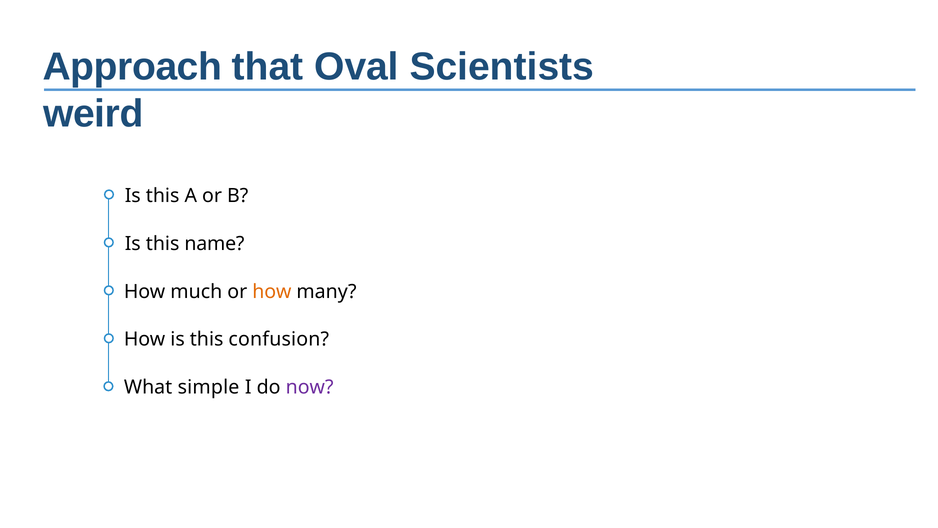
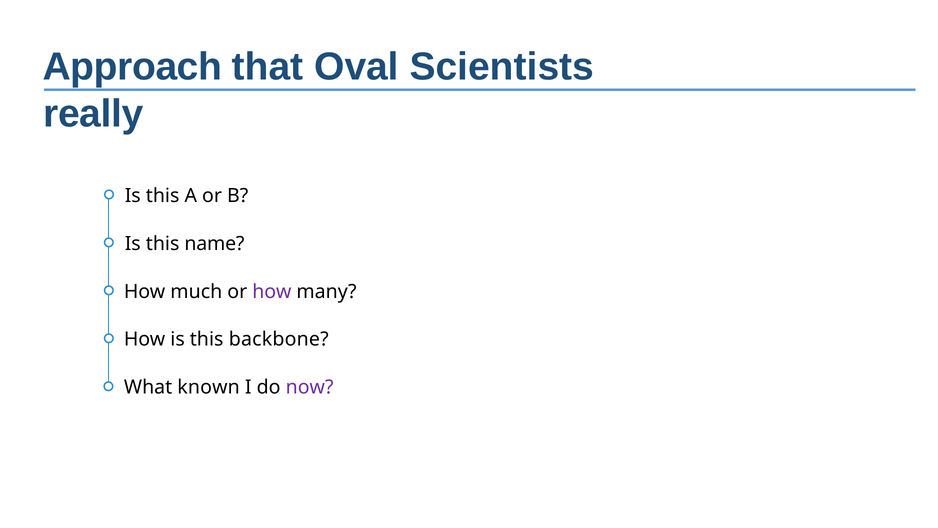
weird: weird -> really (93, 114)
how colour: orange -> purple (272, 291)
confusion: confusion -> backbone (279, 339)
simple: simple -> known (209, 387)
